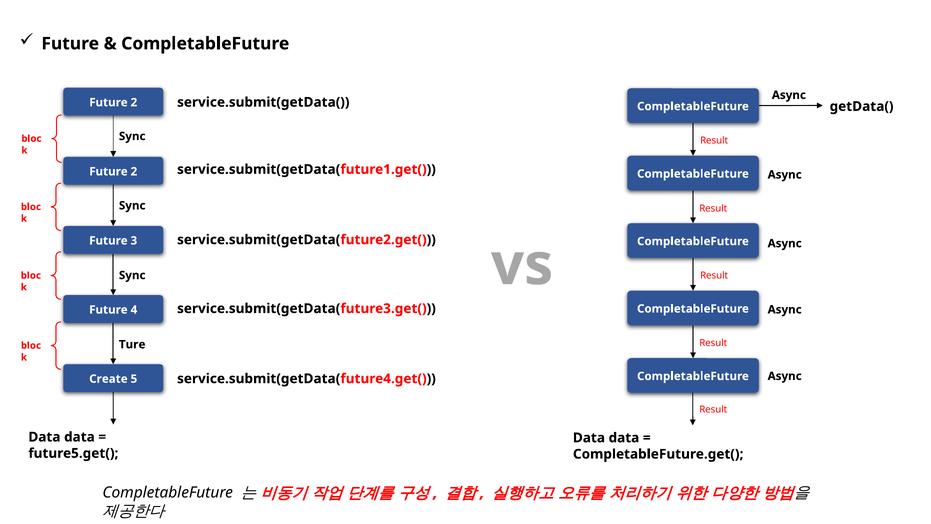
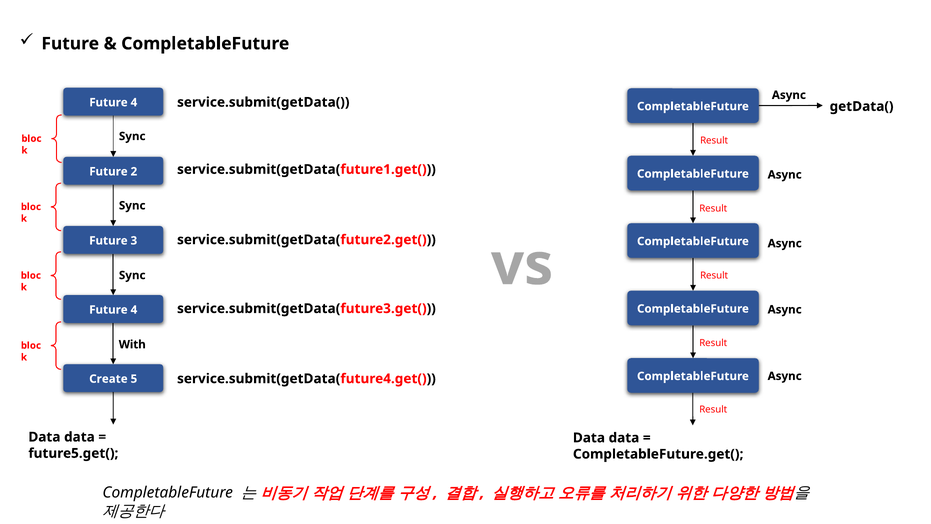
2: 2 -> 4 (134, 102)
Ture: Ture -> With (132, 344)
